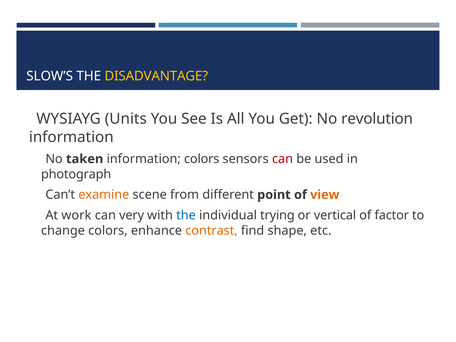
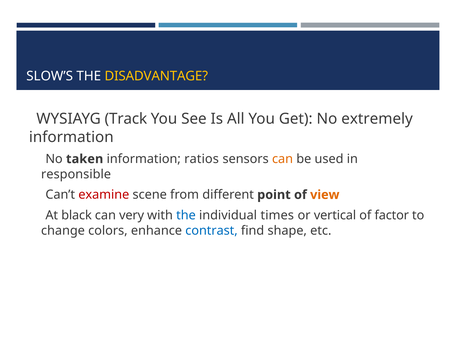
Units: Units -> Track (126, 119)
revolution: revolution -> extremely (377, 119)
information colors: colors -> ratios (202, 159)
can colour: red -> orange (283, 159)
photograph: photograph -> responsible (76, 174)
examine colour: orange -> red (104, 195)
work: work -> black (77, 215)
trying: trying -> times (277, 215)
contrast colour: orange -> blue (211, 231)
